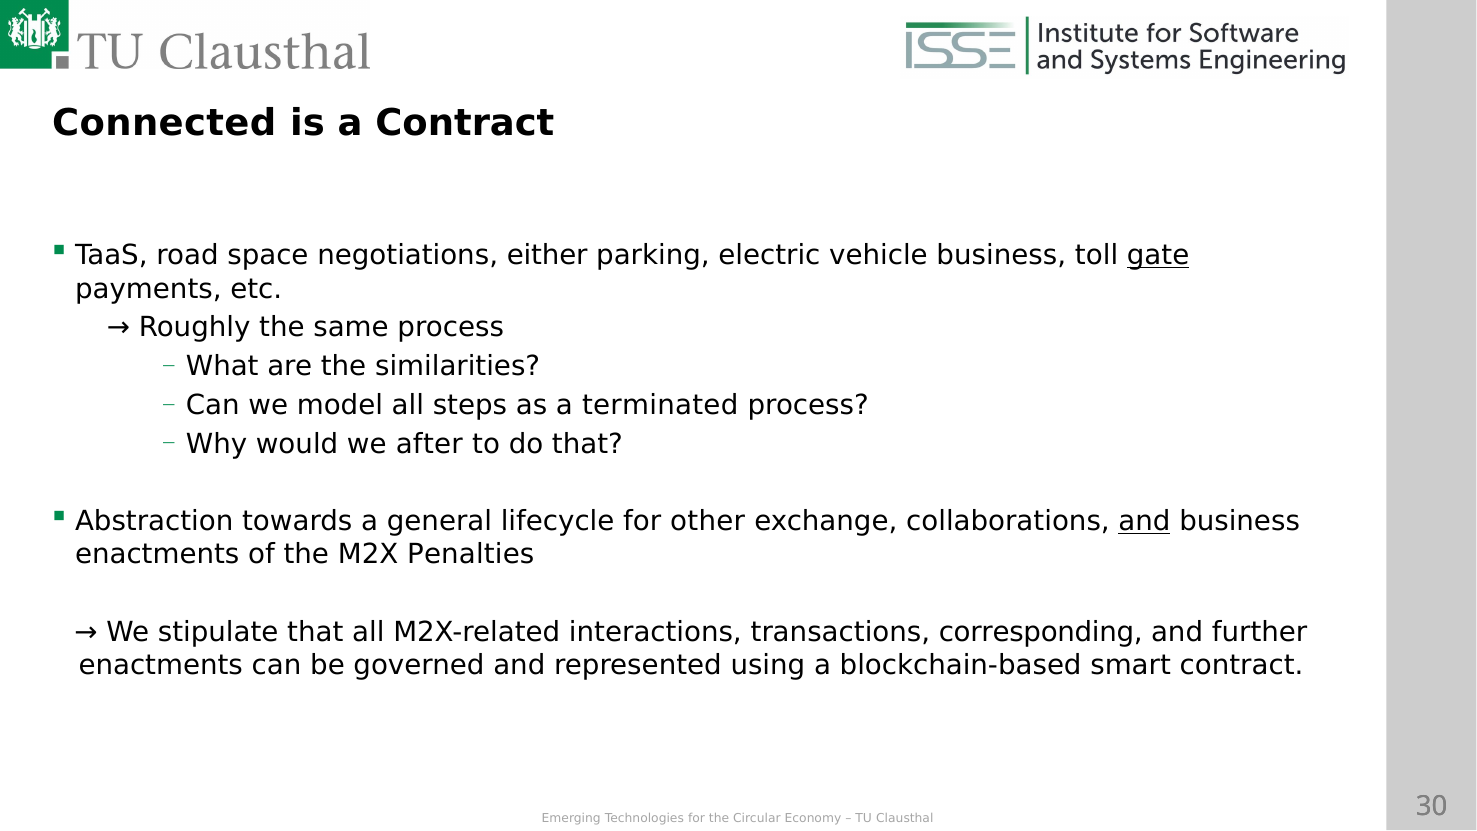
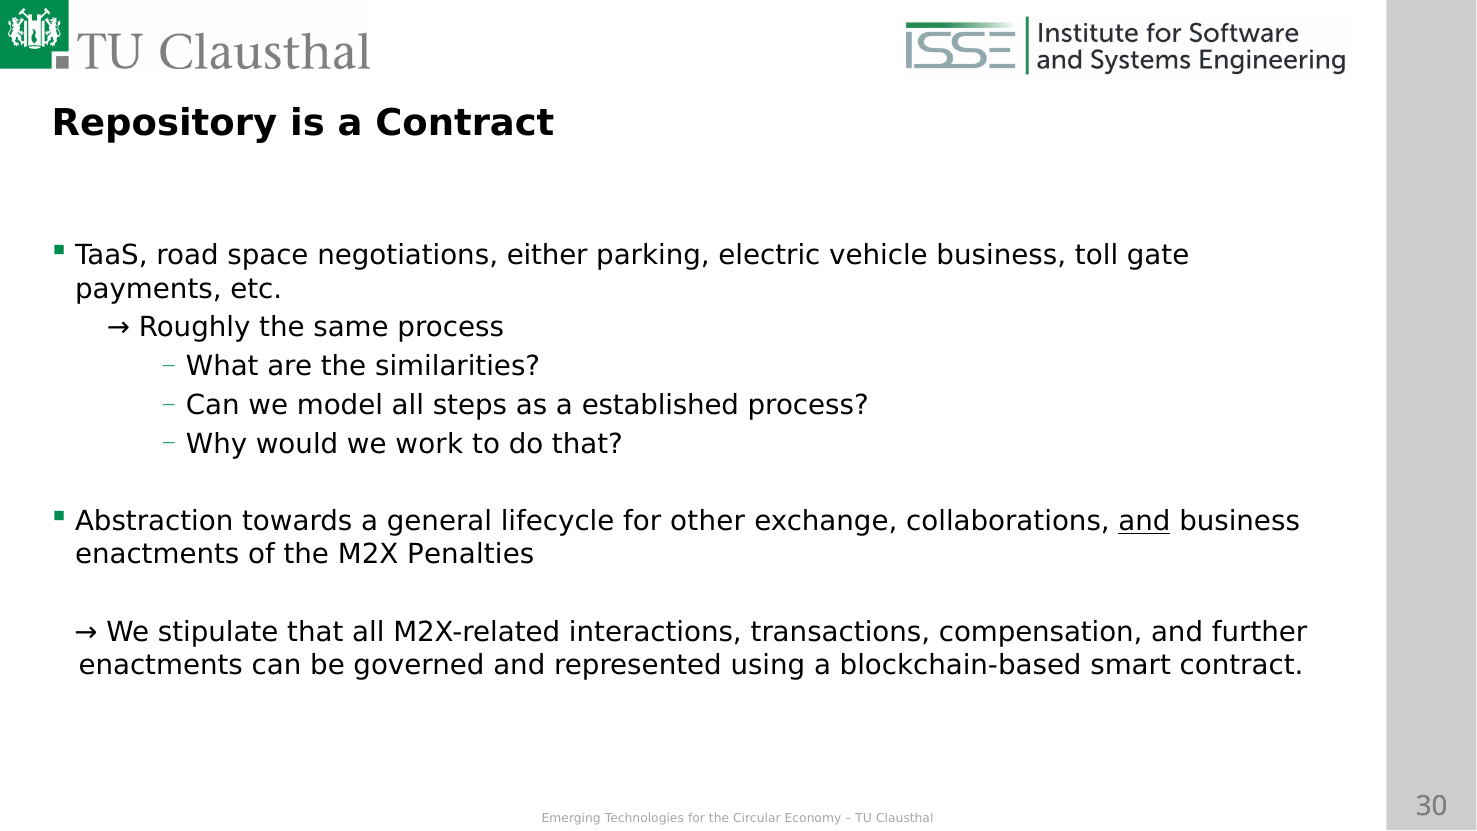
Connected: Connected -> Repository (164, 123)
gate underline: present -> none (1158, 256)
terminated: terminated -> established (660, 405)
after: after -> work (429, 444)
corresponding: corresponding -> compensation (1041, 632)
